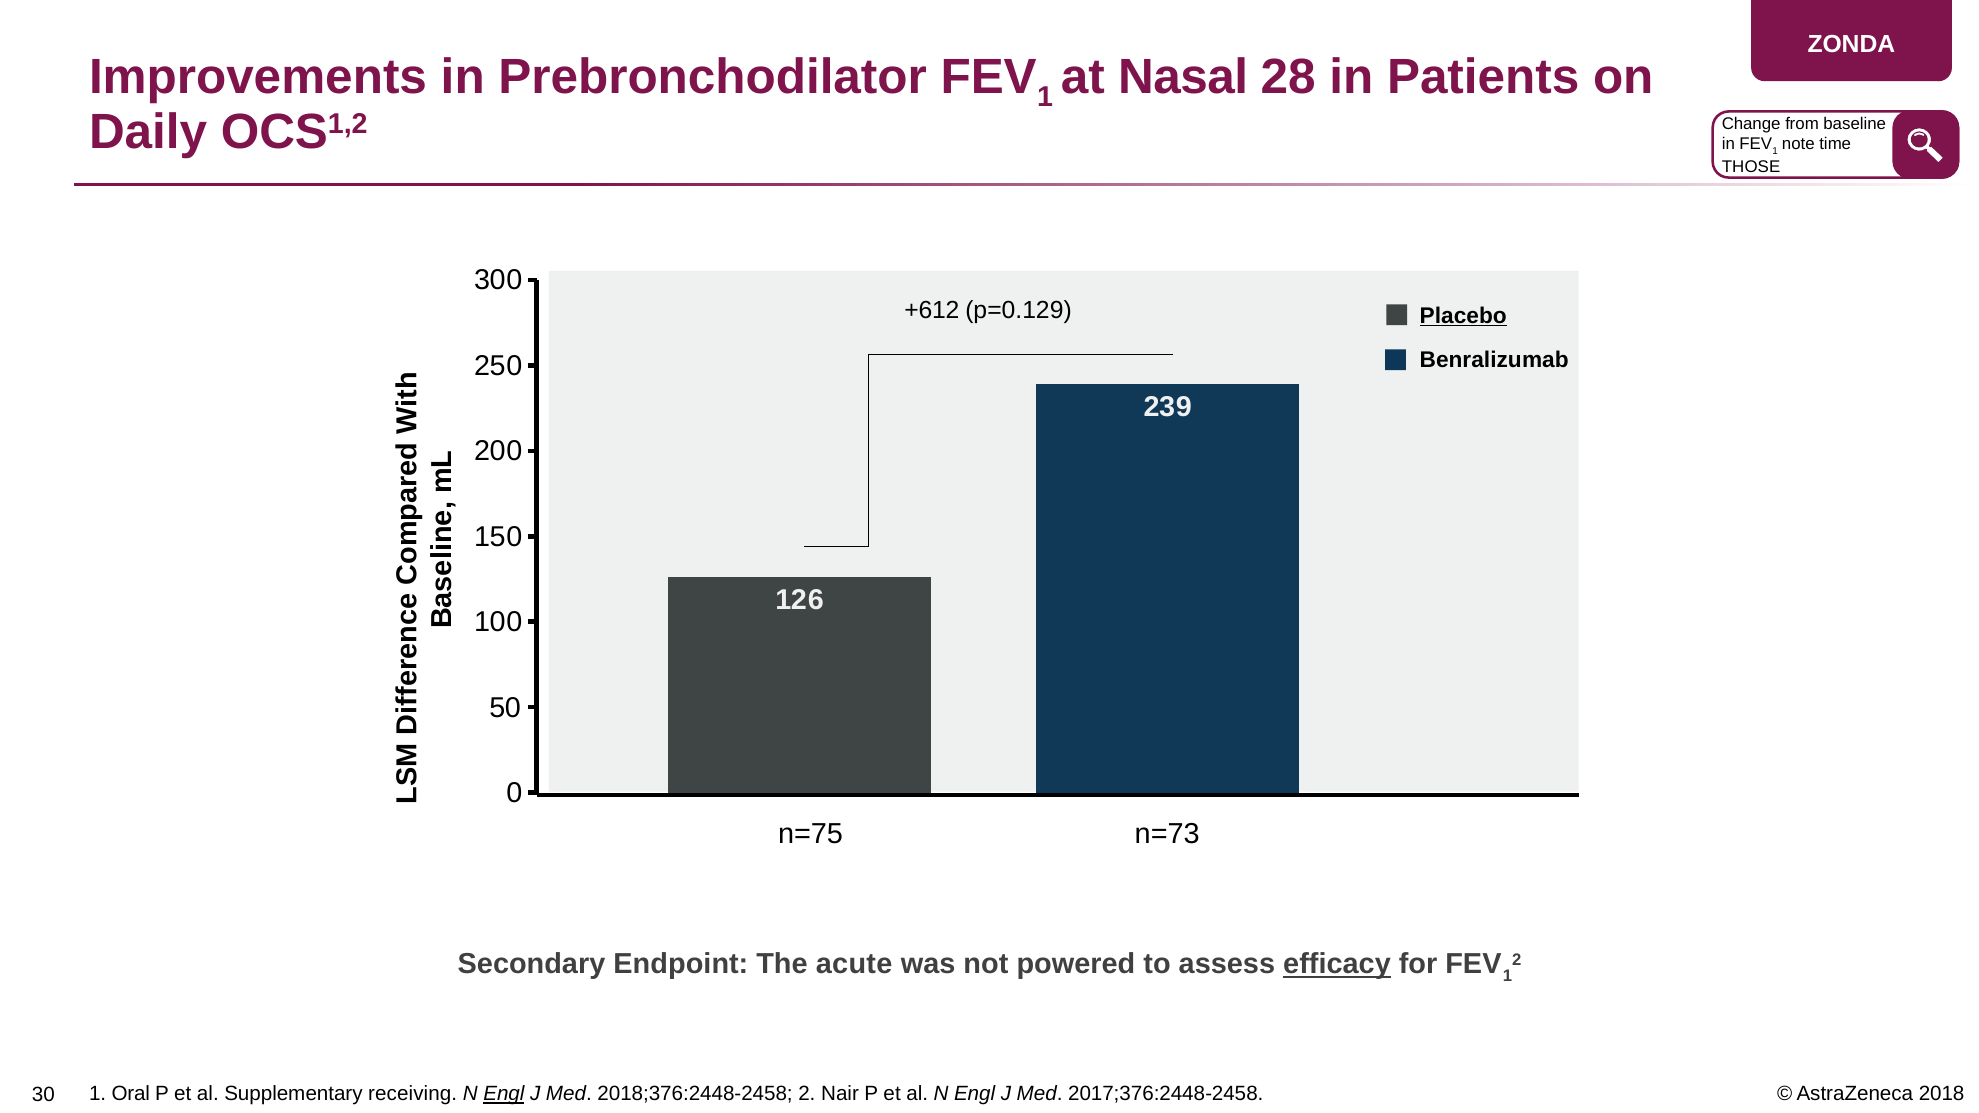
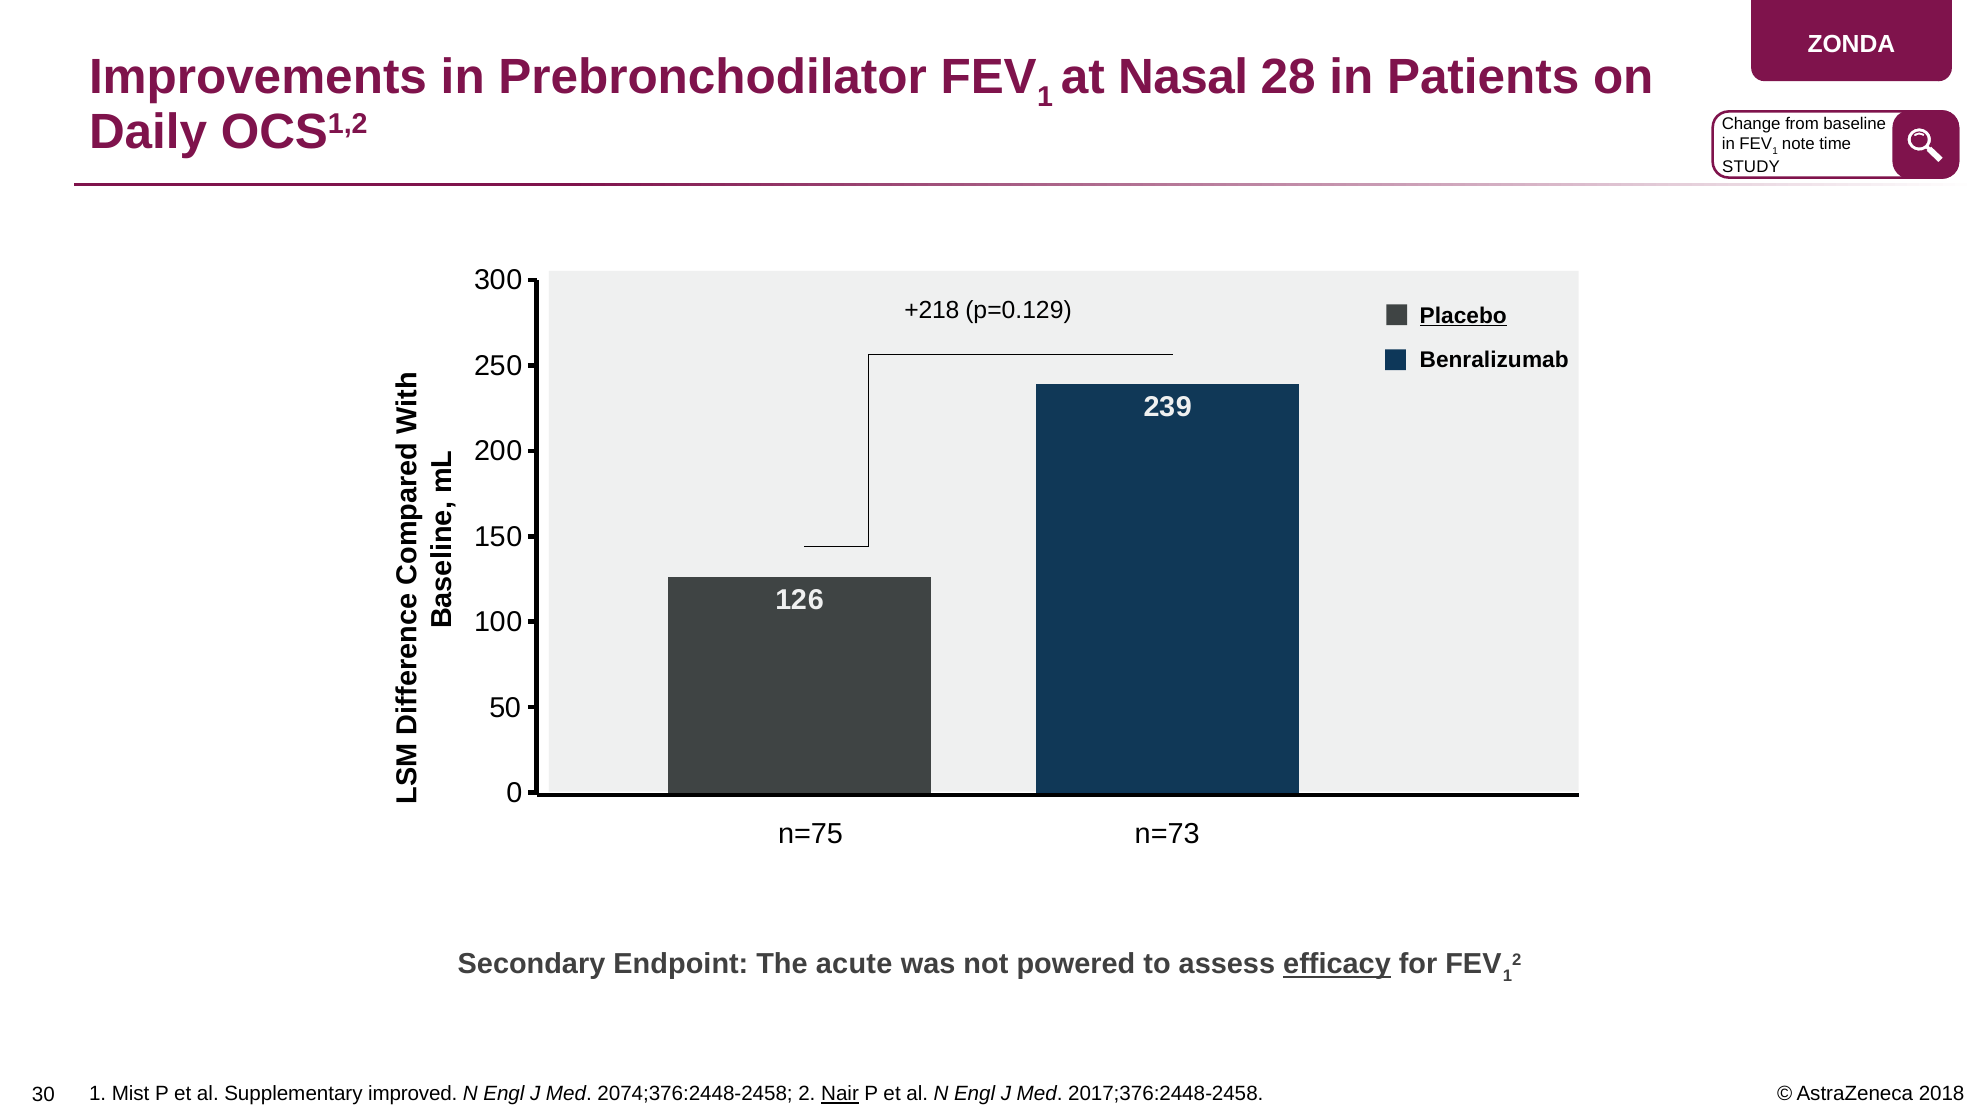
THOSE: THOSE -> STUDY (1751, 167)
+612: +612 -> +218 (932, 310)
Oral: Oral -> Mist (131, 1094)
receiving: receiving -> improved (413, 1094)
Engl underline: present -> none (504, 1094)
2018;376:2448-2458: 2018;376:2448-2458 -> 2074;376:2448-2458 (695, 1094)
Nair underline: none -> present (840, 1094)
